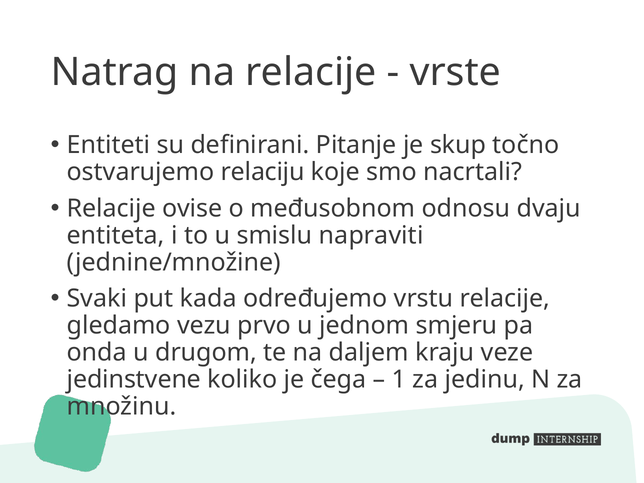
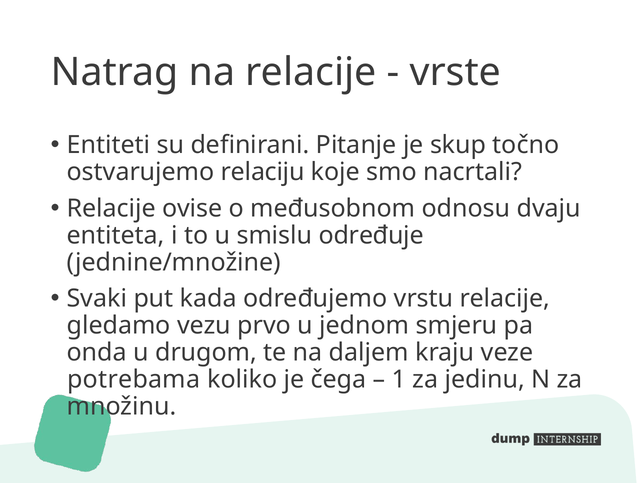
napraviti: napraviti -> određuje (371, 235)
jedinstvene: jedinstvene -> potrebama (134, 380)
